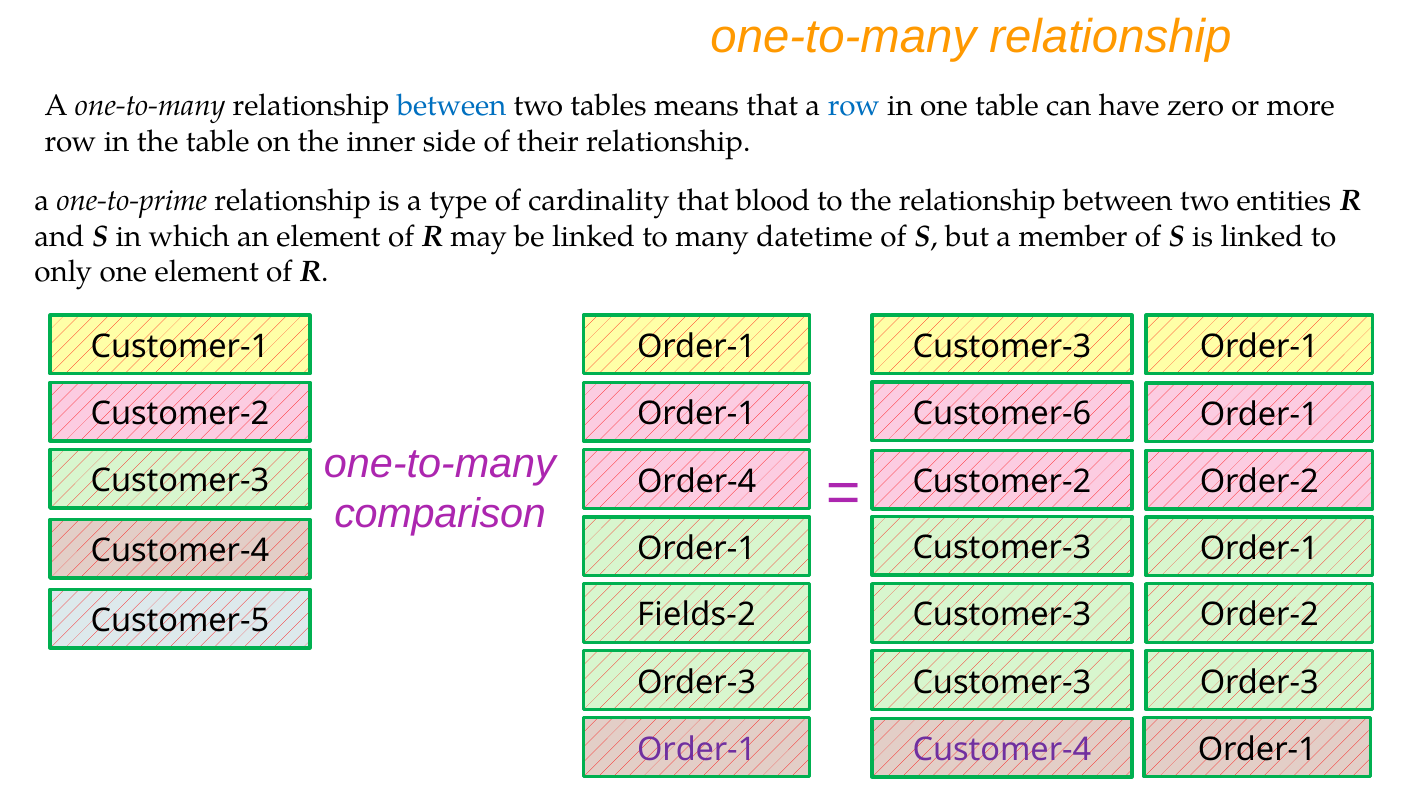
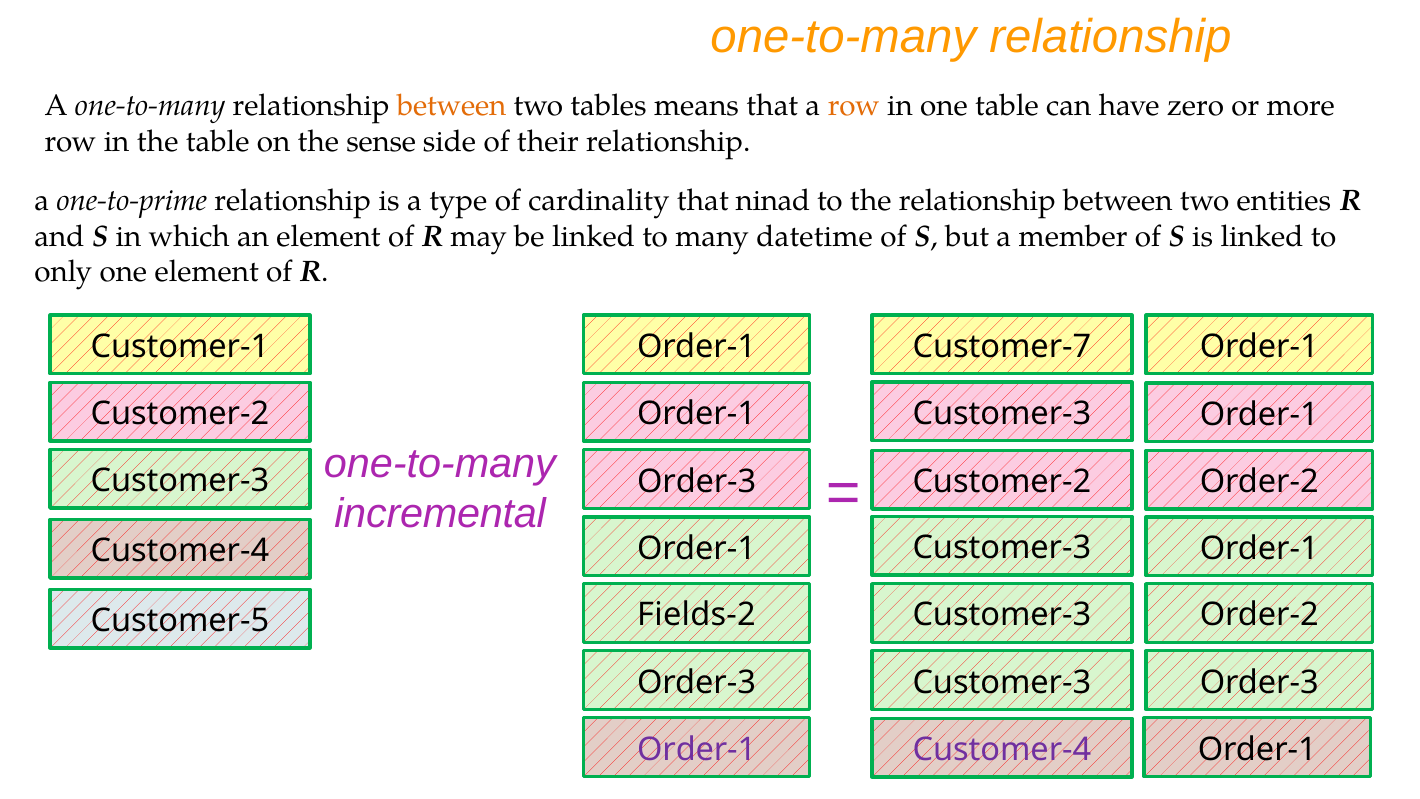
between colour: blue -> orange (452, 106)
row colour: blue -> orange (854, 106)
inner: inner -> sense (381, 141)
blood: blood -> ninad (773, 201)
Customer-3: Customer-3 -> Customer-7 (1002, 347)
Customer-6: Customer-6 -> Customer-3 (1002, 414)
Order-4: Order-4 -> Order-3 (697, 481)
comparison: comparison -> incremental (440, 514)
